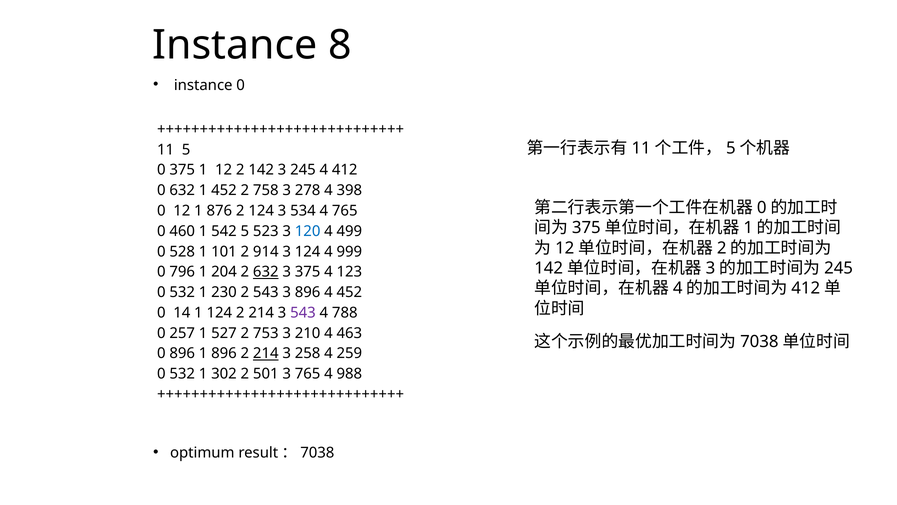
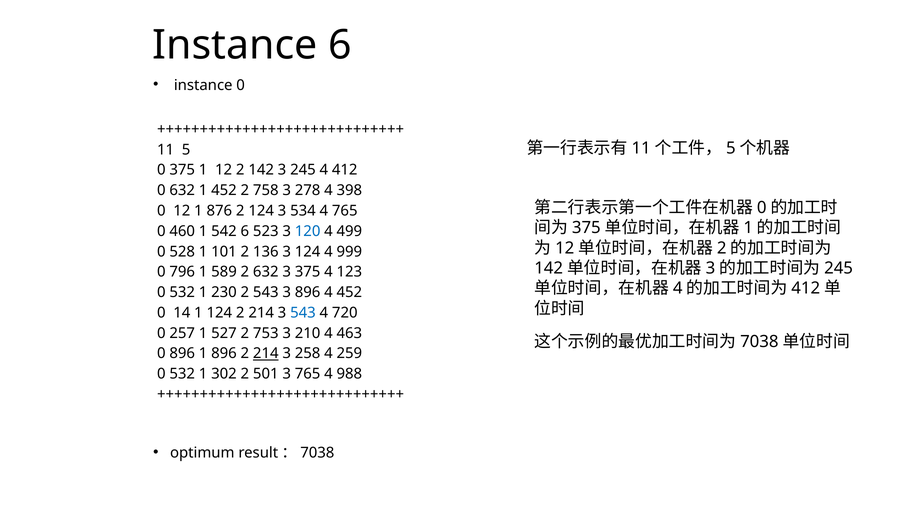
Instance 8: 8 -> 6 (340, 45)
542 5: 5 -> 6 (245, 231)
914: 914 -> 136 (266, 251)
204: 204 -> 589 (224, 272)
632 underline: present -> none (266, 272)
543 colour: purple -> blue (303, 312)
788: 788 -> 720 (345, 312)
